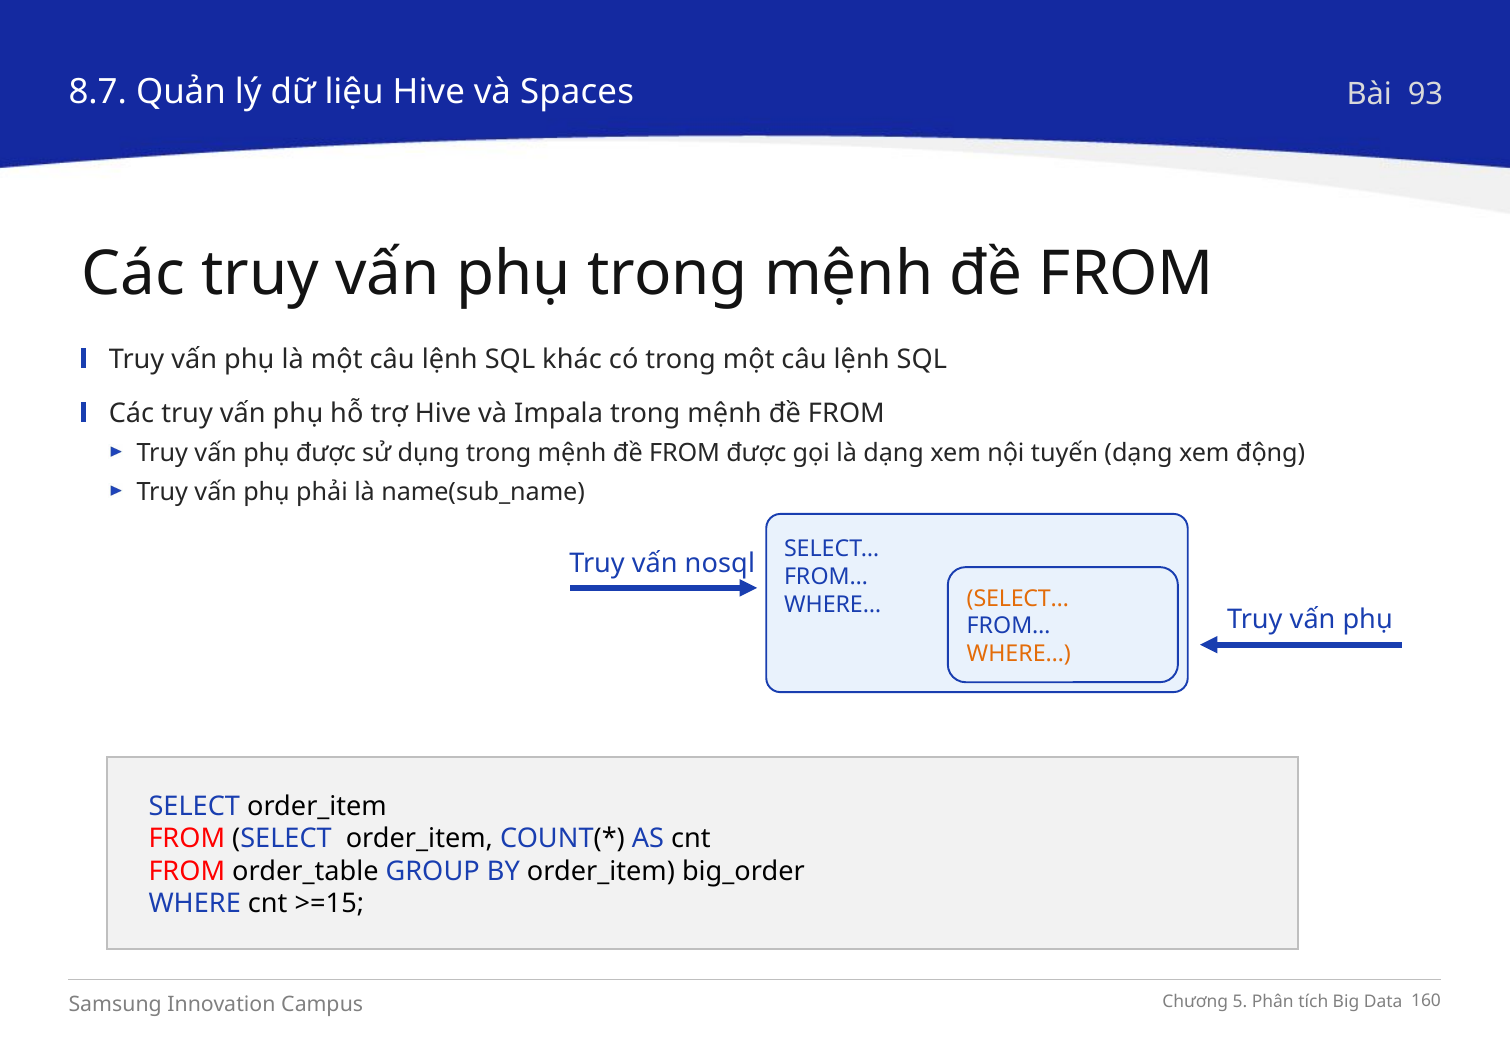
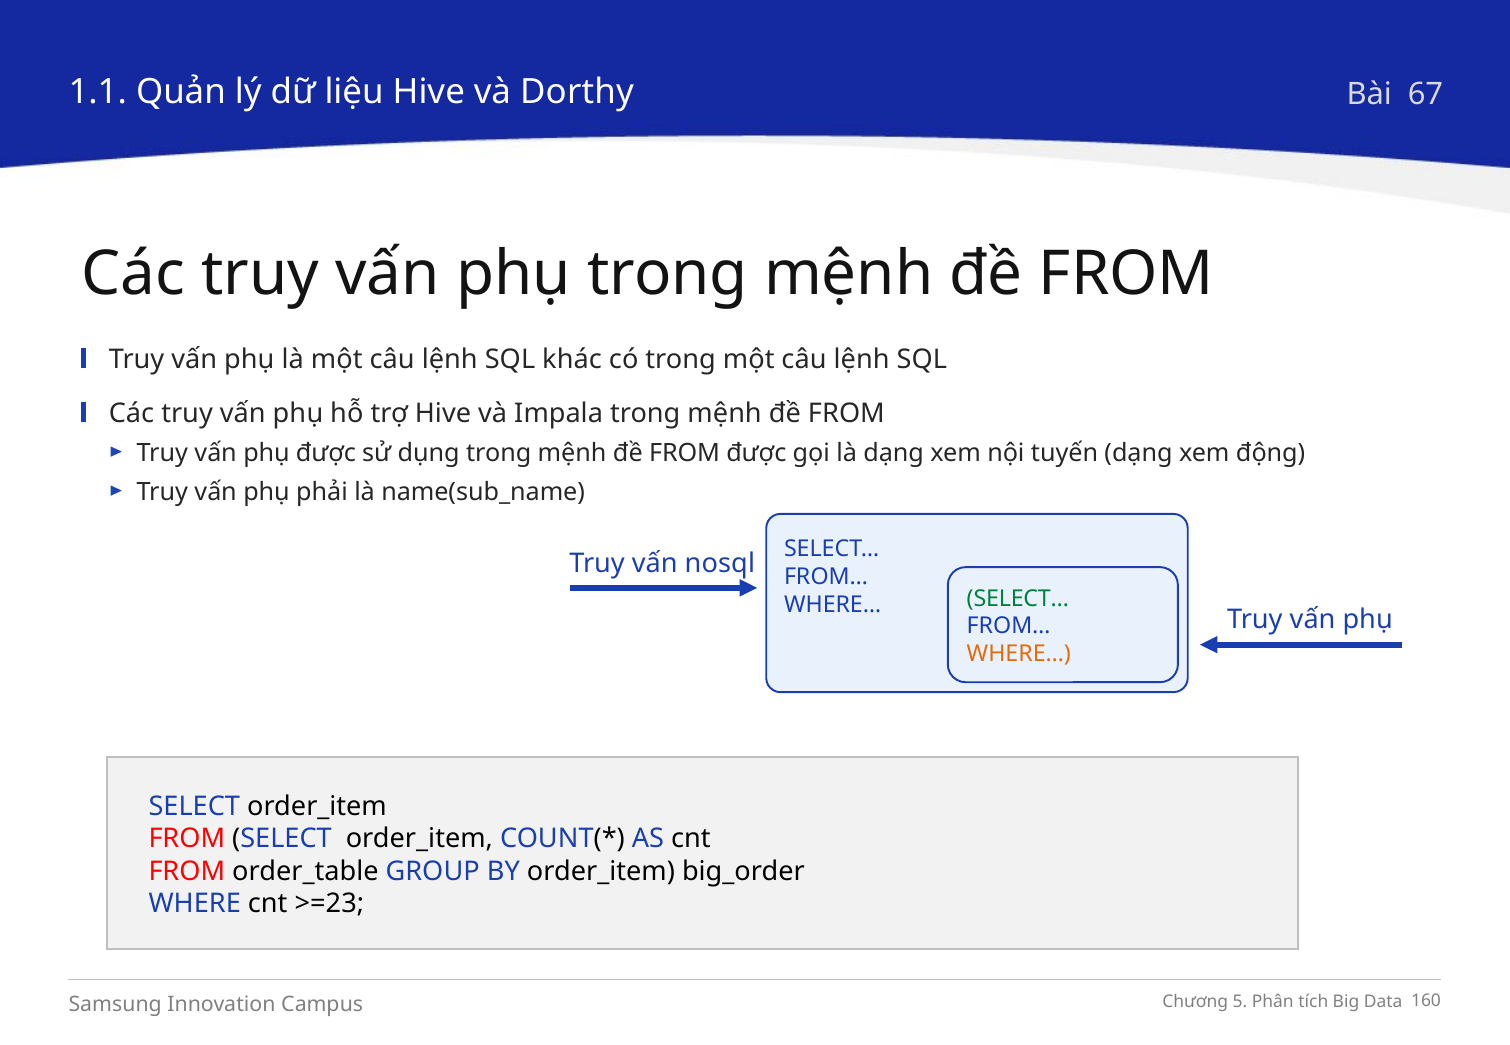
8.7: 8.7 -> 1.1 (98, 92)
Spaces: Spaces -> Dorthy (577, 92)
93: 93 -> 67 (1425, 94)
SELECT… colour: orange -> green (1018, 599)
>=15: >=15 -> >=23 (329, 904)
